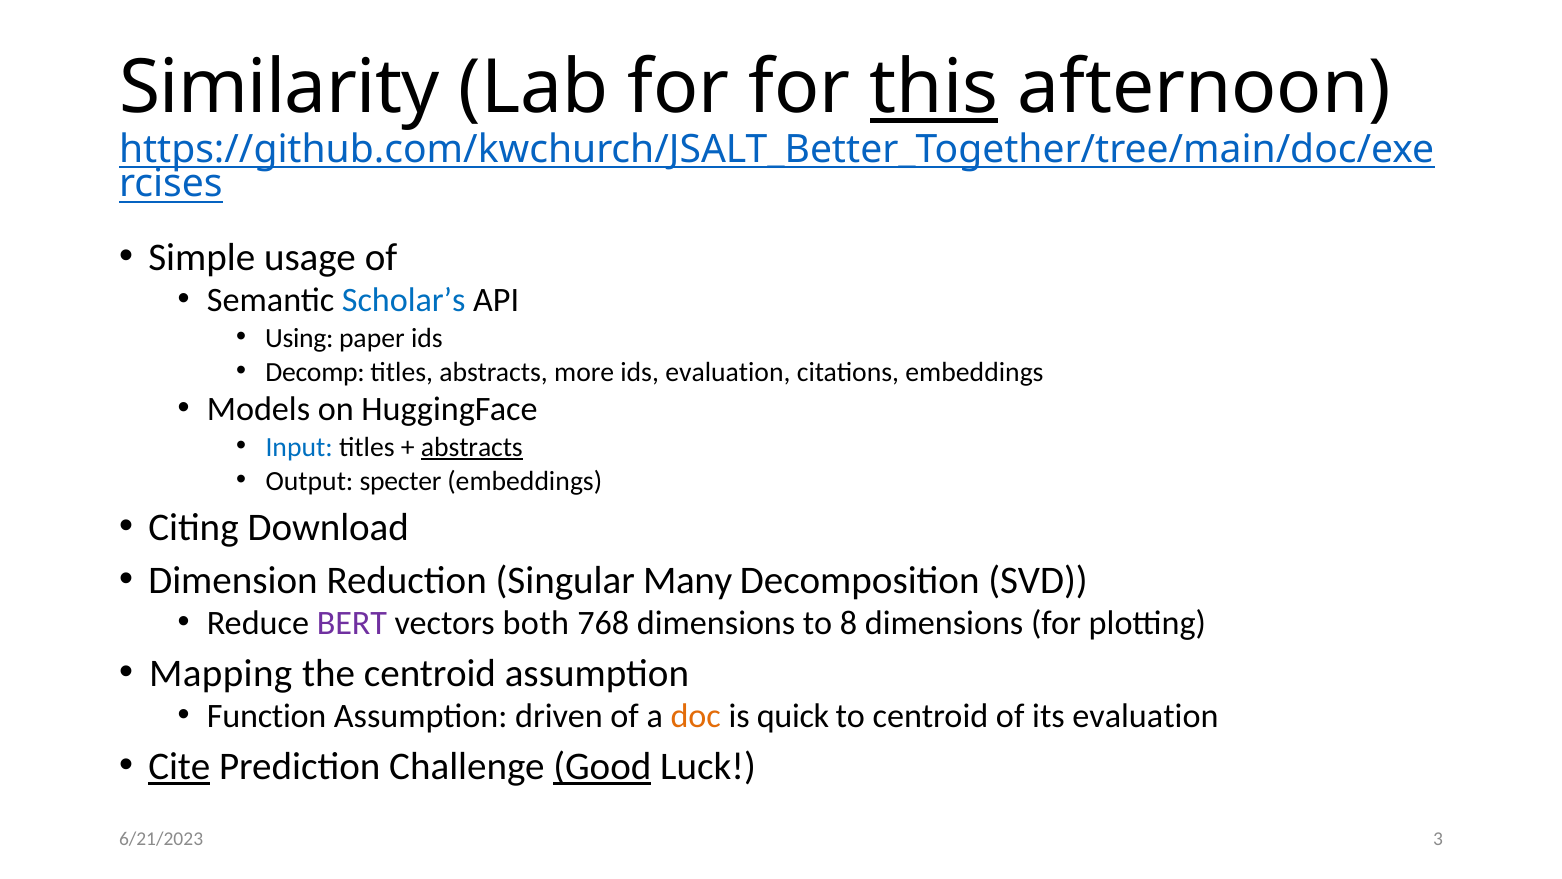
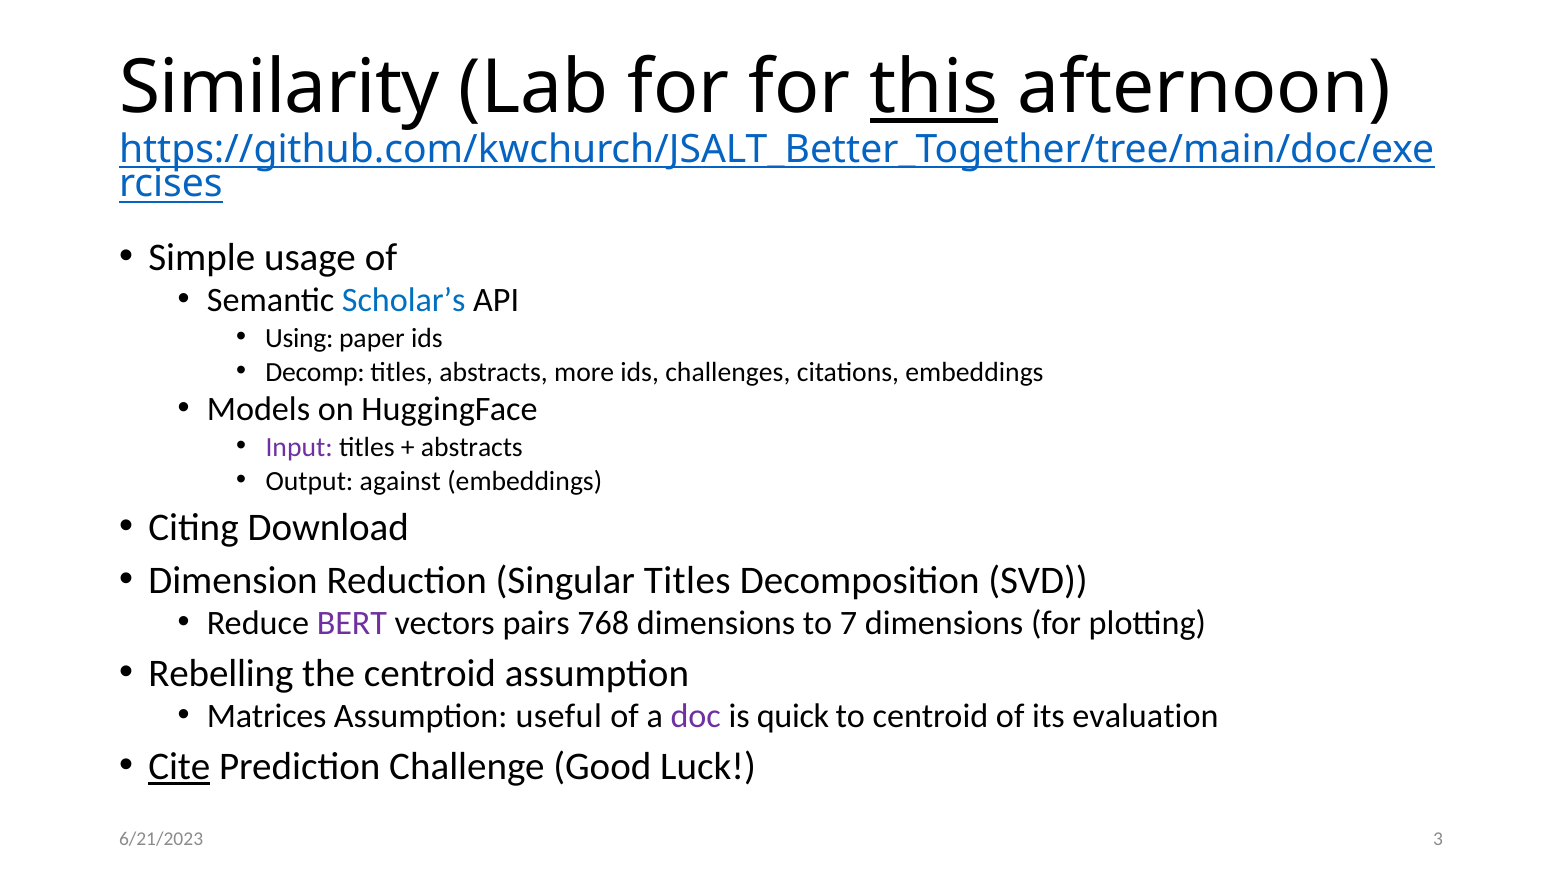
ids evaluation: evaluation -> challenges (728, 372)
Input colour: blue -> purple (299, 447)
abstracts underline: present -> none (472, 447)
specter: specter -> against (400, 481)
Singular Many: Many -> Titles (687, 580)
both: both -> pairs (536, 623)
8: 8 -> 7 (848, 623)
Mapping: Mapping -> Rebelling (221, 673)
Function: Function -> Matrices (267, 716)
driven: driven -> useful (559, 716)
doc colour: orange -> purple (696, 716)
Good underline: present -> none (602, 766)
